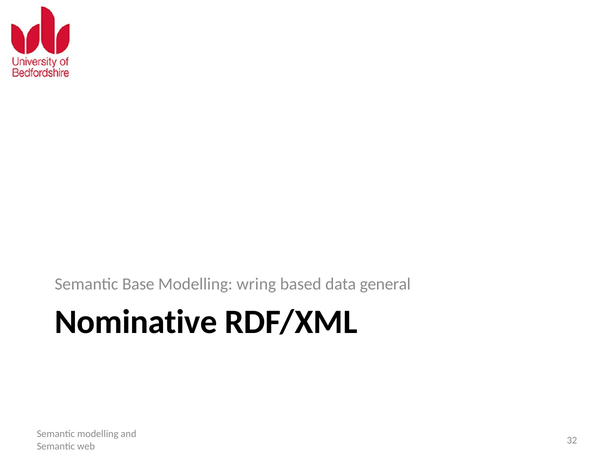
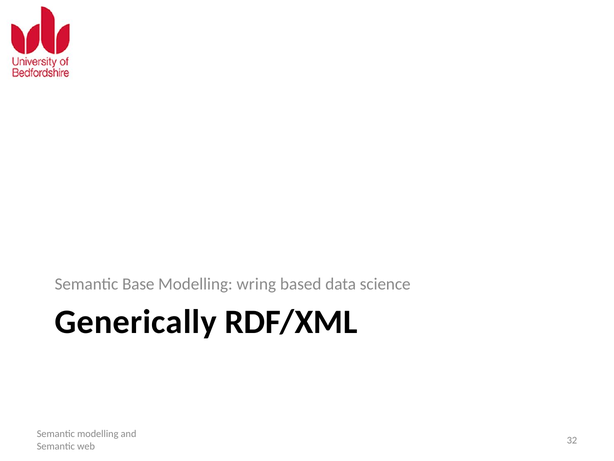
general: general -> science (385, 284)
Nominative: Nominative -> Generically (136, 322)
